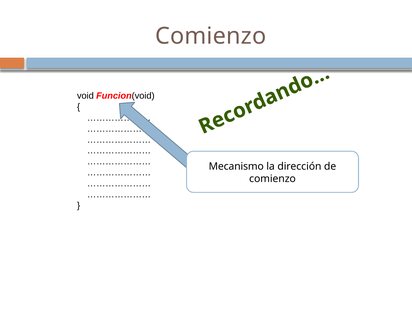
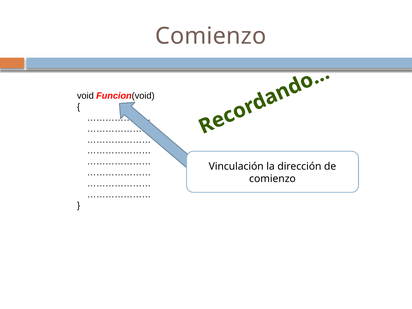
Mecanismo: Mecanismo -> Vinculación (236, 166)
